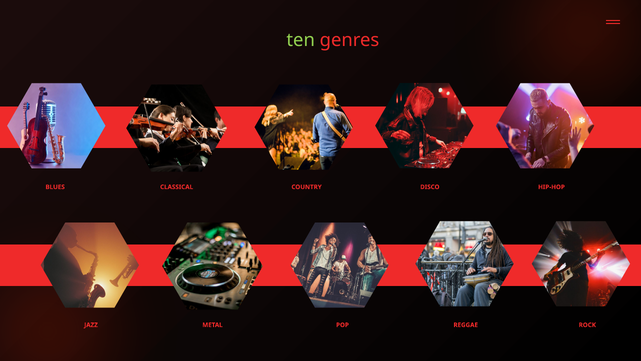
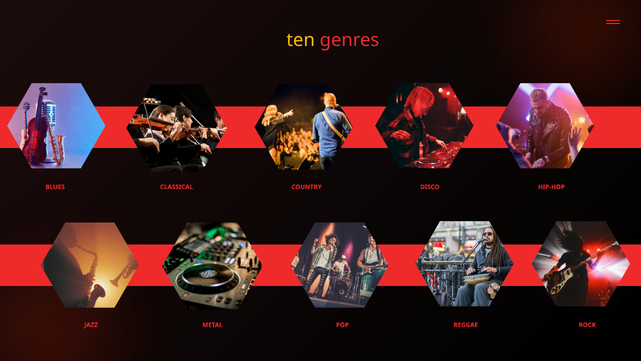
ten colour: light green -> yellow (301, 40)
